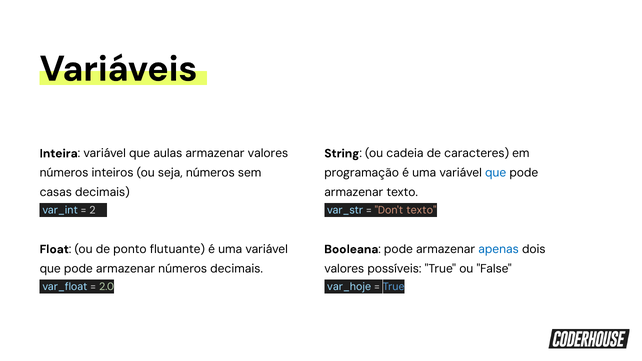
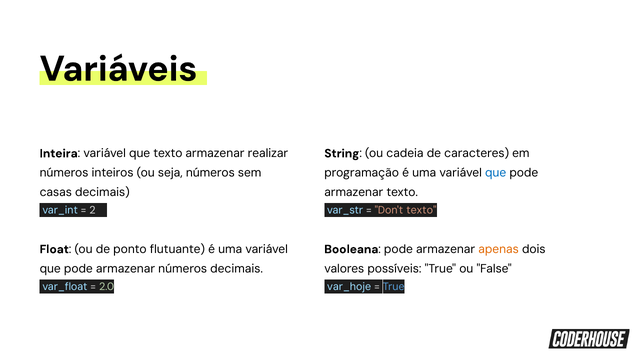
que aulas: aulas -> texto (168, 153)
armazenar valores: valores -> realizar (268, 153)
apenas colour: blue -> orange (499, 249)
